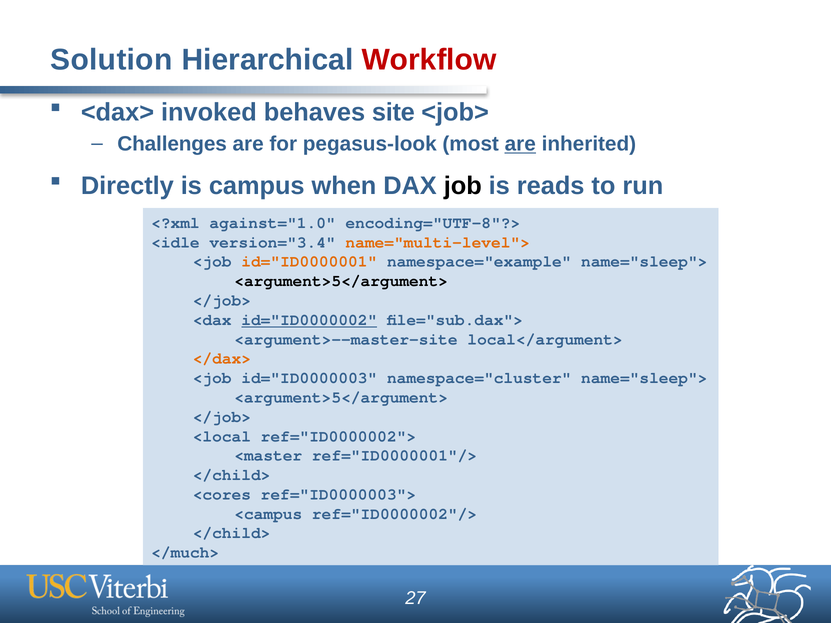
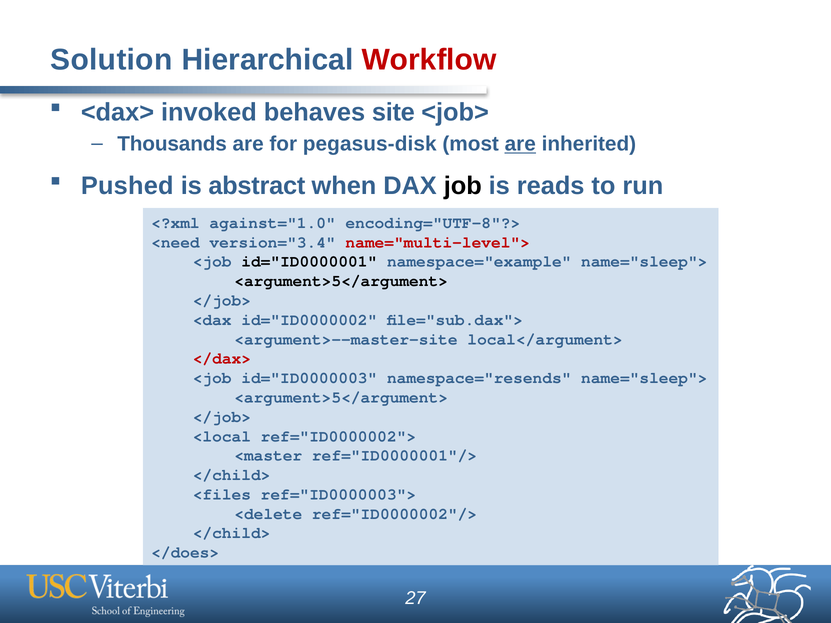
Challenges: Challenges -> Thousands (172, 144)
pegasus-look: pegasus-look -> pegasus-disk (370, 144)
Directly: Directly -> Pushed (127, 186)
campus: campus -> abstract (257, 186)
<idle: <idle -> <need (175, 242)
name="multi-level"> colour: orange -> red (438, 242)
id="ID0000001 colour: orange -> black (309, 262)
id="ID0000002 underline: present -> none (309, 320)
</dax> colour: orange -> red (222, 359)
namespace="cluster: namespace="cluster -> namespace="resends (479, 378)
<cores: <cores -> <files (222, 495)
<campus: <campus -> <delete (268, 514)
</much>: </much> -> </does> (185, 553)
